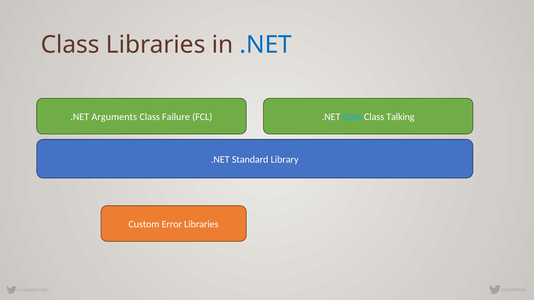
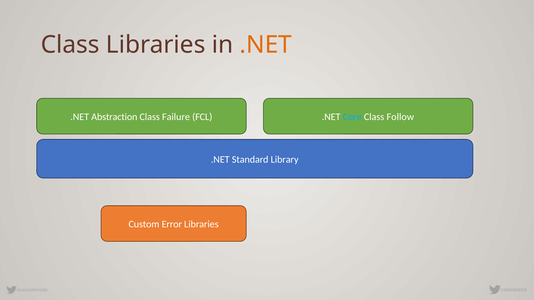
.NET colour: blue -> orange (266, 45)
Arguments: Arguments -> Abstraction (114, 117)
Talking: Talking -> Follow (400, 117)
